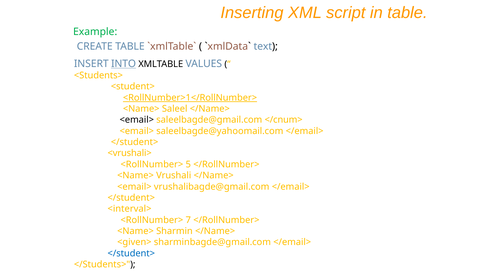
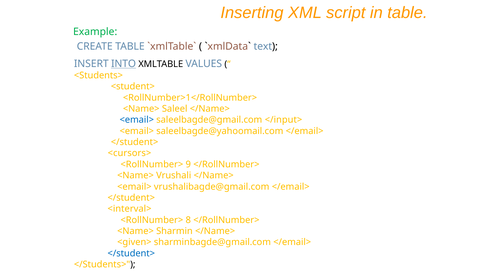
<RollNumber>1</RollNumber> underline: present -> none (190, 97)
<email> colour: black -> blue (137, 120)
</cnum>: </cnum> -> </input> (284, 120)
<vrushali>: <vrushali> -> <cursors> (130, 153)
5: 5 -> 9 (188, 164)
7: 7 -> 8 (188, 219)
